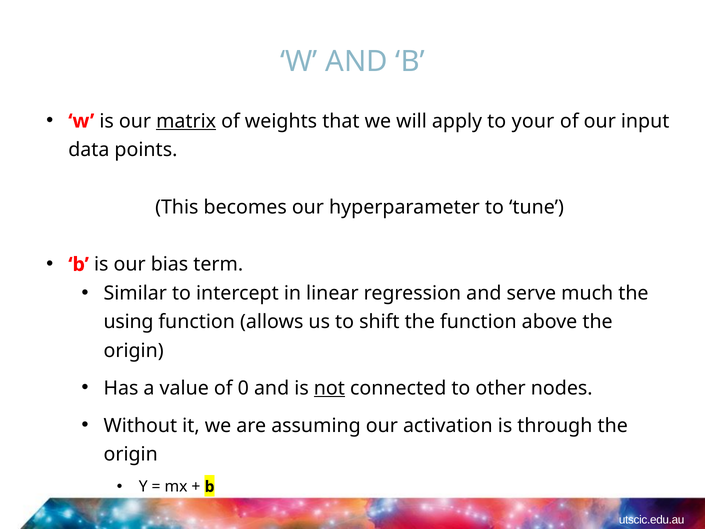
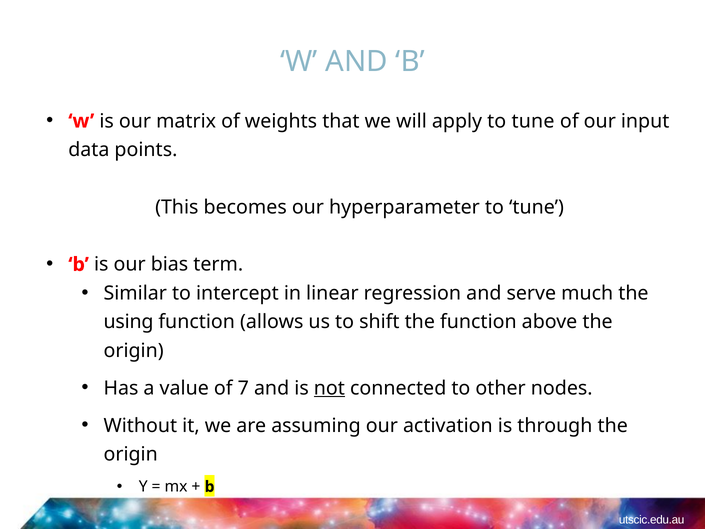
matrix underline: present -> none (186, 121)
apply to your: your -> tune (533, 121)
0: 0 -> 7 (243, 388)
